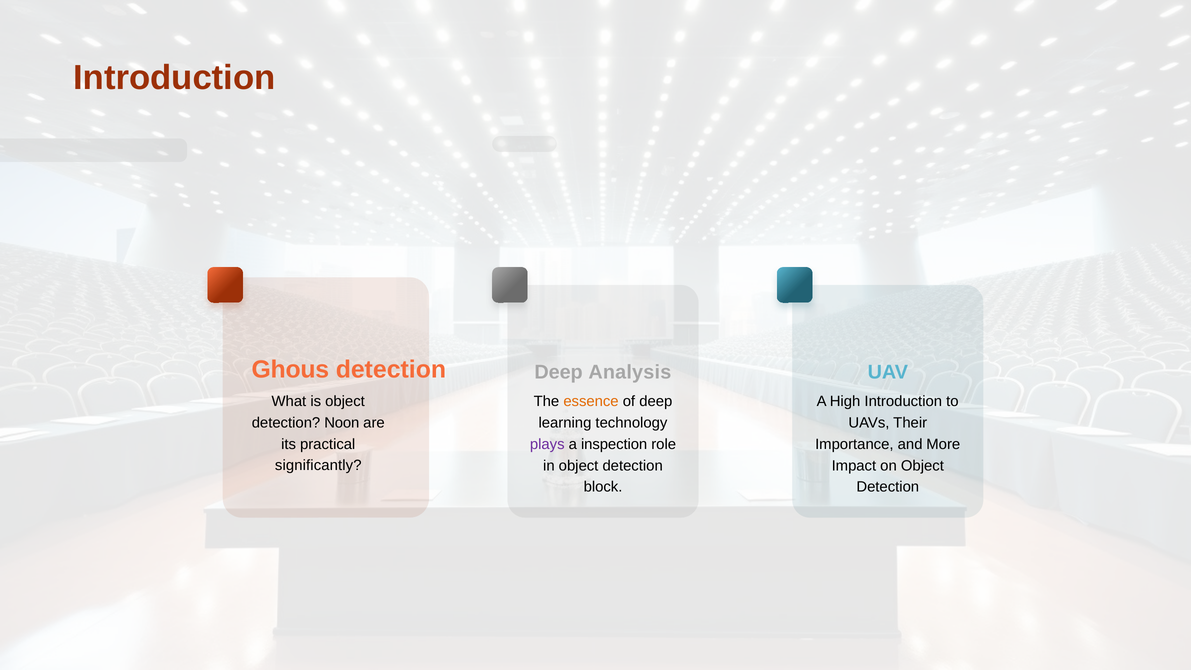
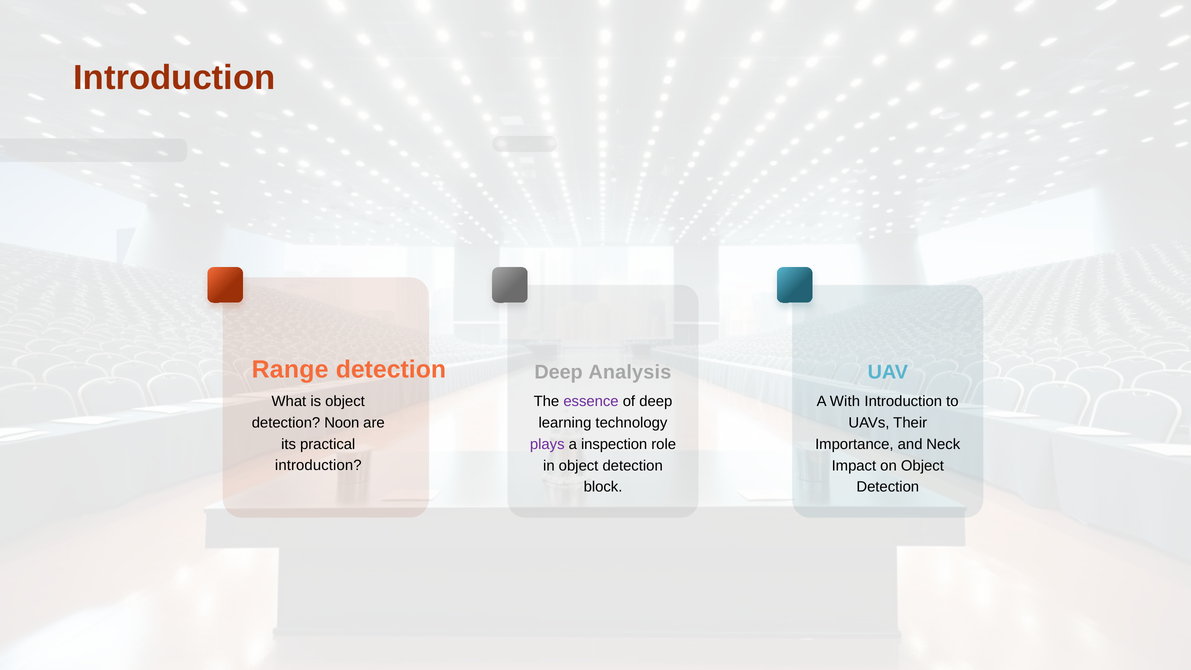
Ghous: Ghous -> Range (290, 369)
essence colour: orange -> purple (591, 401)
High: High -> With (845, 401)
More: More -> Neck (943, 444)
significantly: significantly -> introduction (318, 466)
